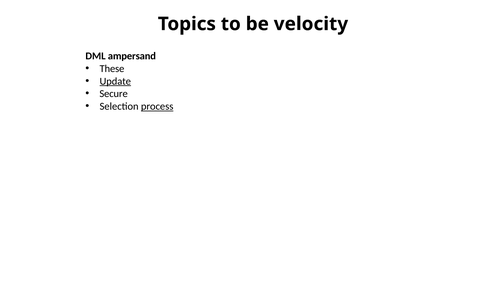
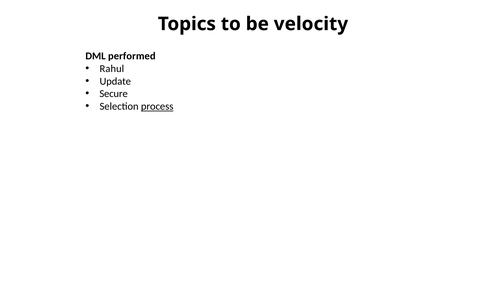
ampersand: ampersand -> performed (132, 56)
These: These -> Rahul (112, 69)
Update underline: present -> none (115, 81)
